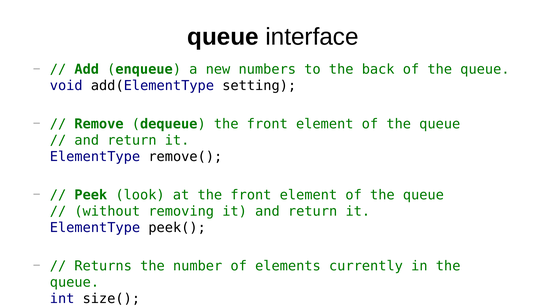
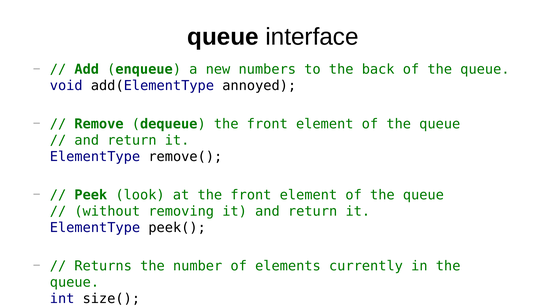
setting: setting -> annoyed (259, 86)
